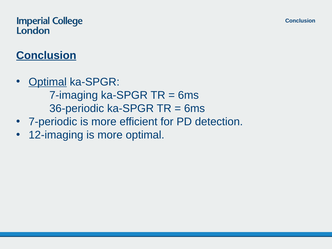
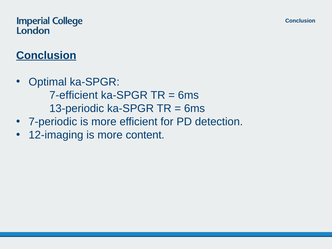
Optimal underline: present -> none (48, 82)
7-imaging: 7-imaging -> 7-efficient (74, 95)
36-periodic: 36-periodic -> 13-periodic (77, 109)
more optimal: optimal -> content (145, 135)
